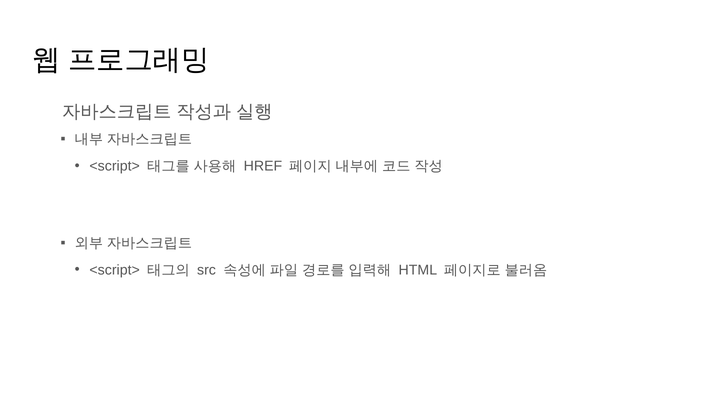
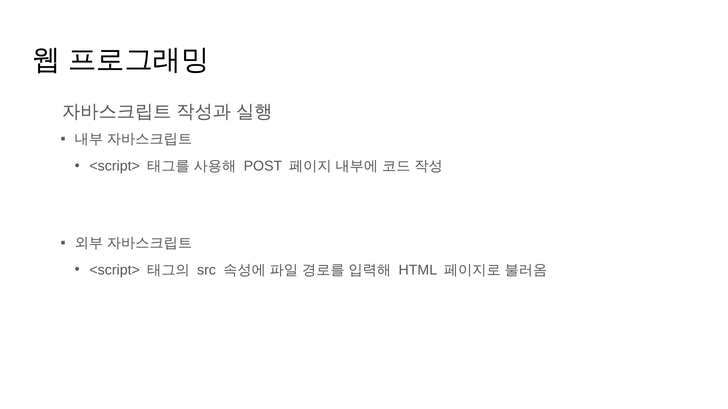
HREF: HREF -> POST (263, 166)
